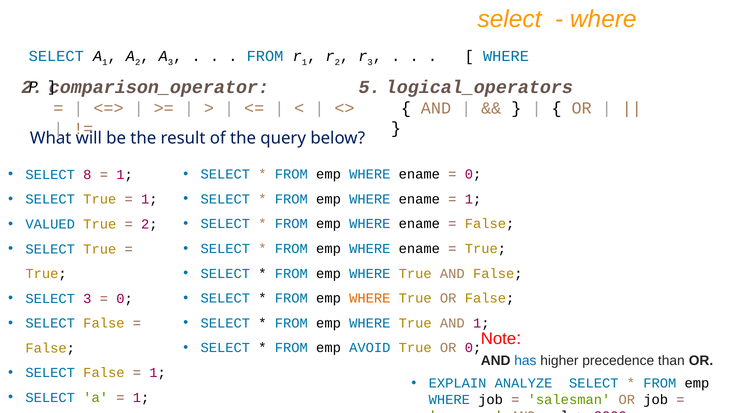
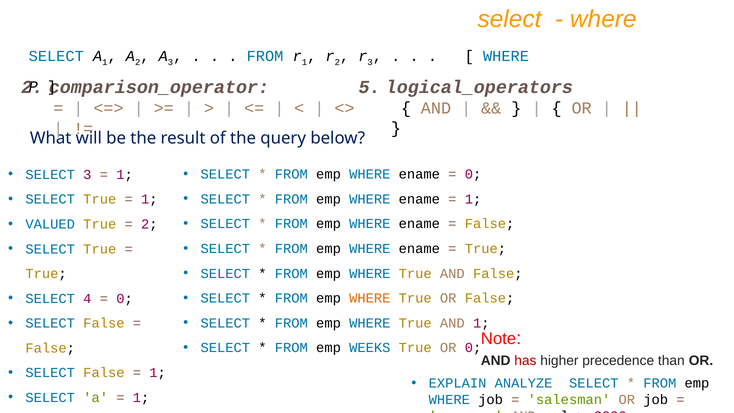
SELECT 8: 8 -> 3 (87, 175)
SELECT 3: 3 -> 4 (87, 298)
AVOID: AVOID -> WEEKS (370, 348)
has colour: blue -> red (525, 361)
